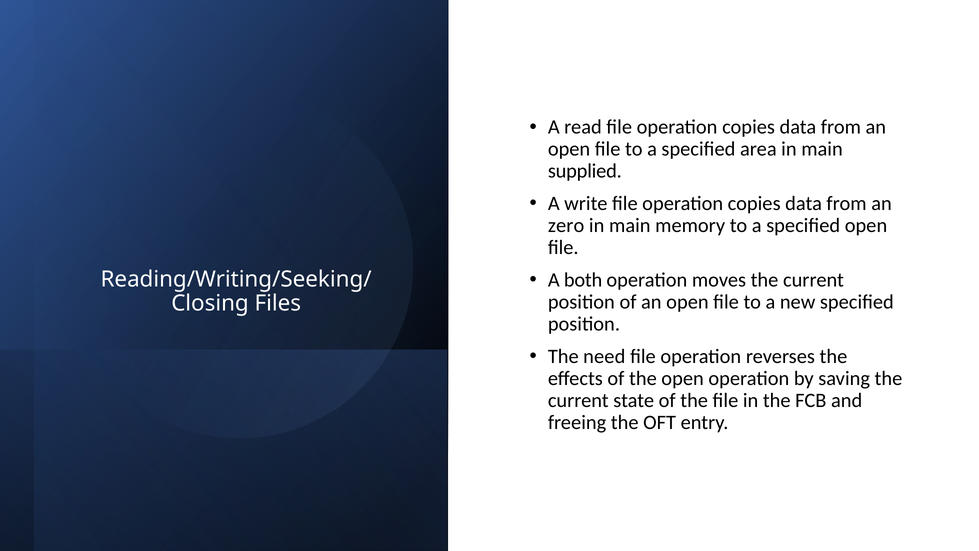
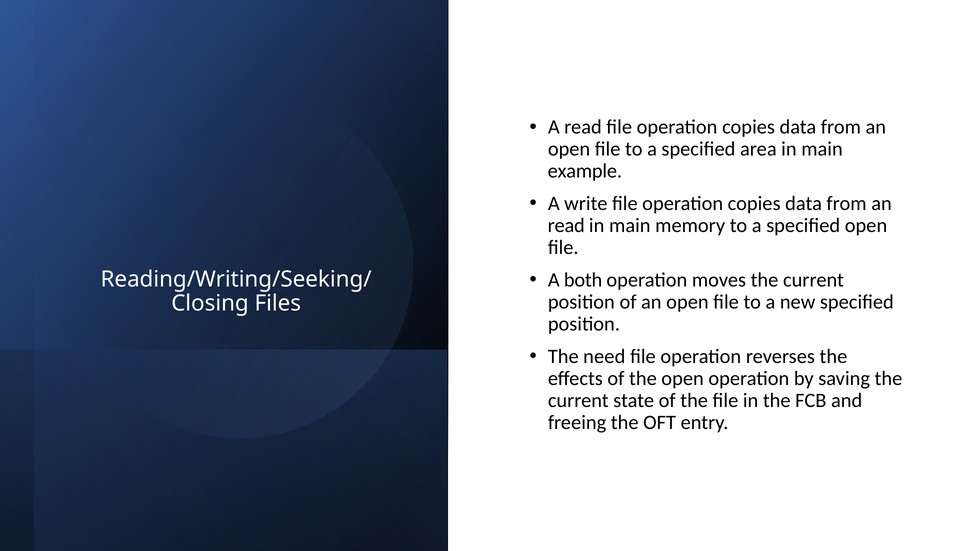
supplied: supplied -> example (585, 171)
zero: zero -> read (566, 225)
